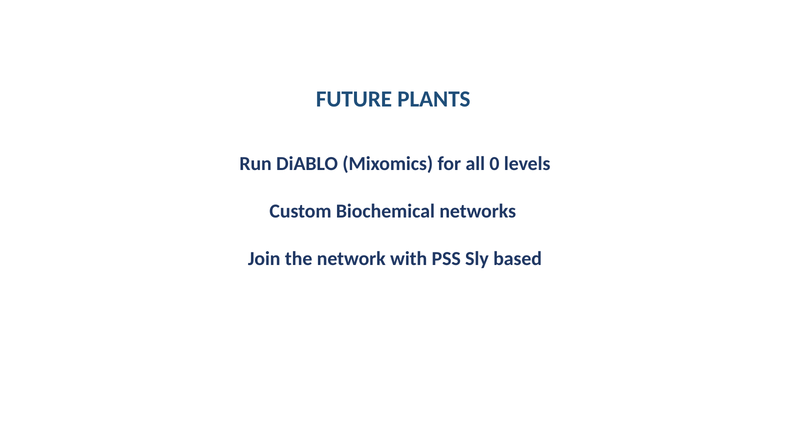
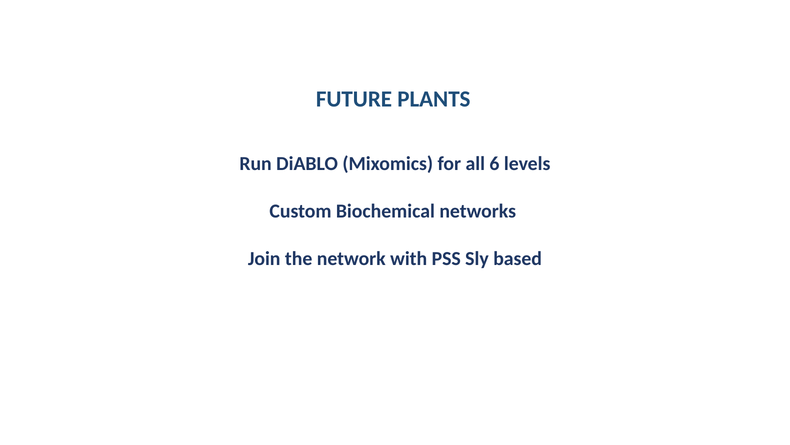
0: 0 -> 6 (494, 164)
